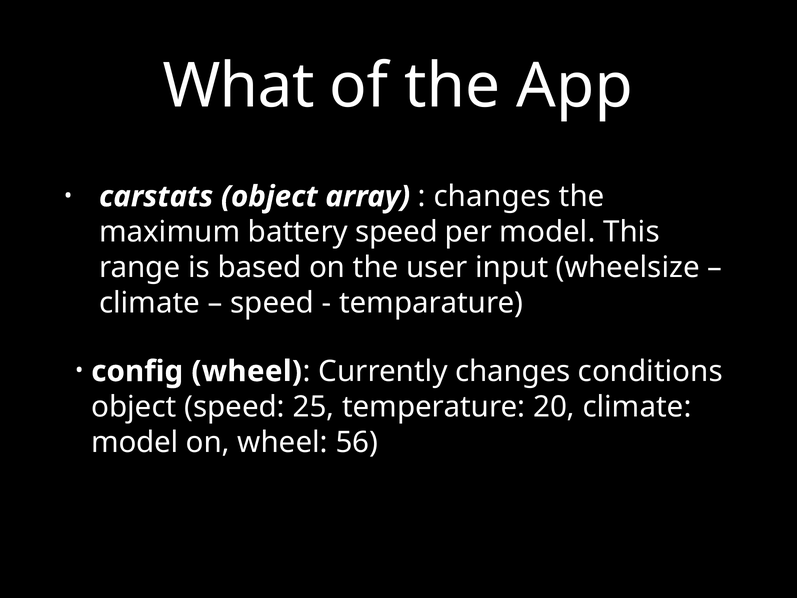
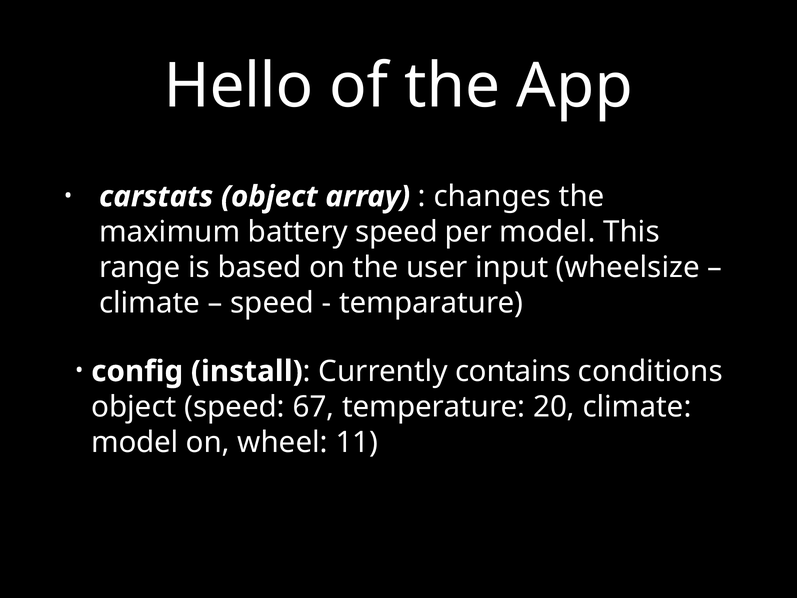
What: What -> Hello (239, 86)
config wheel: wheel -> install (247, 371)
Currently changes: changes -> contains (513, 371)
25: 25 -> 67 (313, 407)
56: 56 -> 11 (357, 442)
